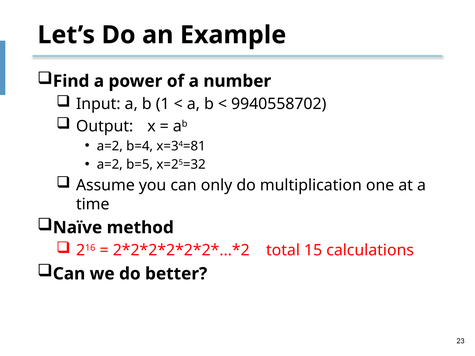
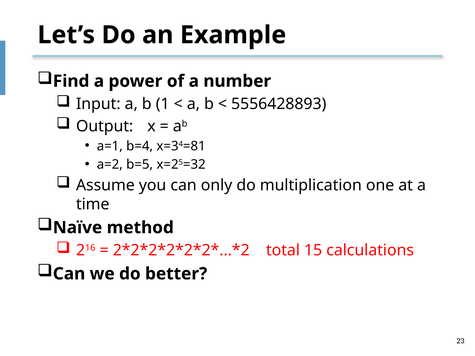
9940558702: 9940558702 -> 5556428893 (279, 104)
a=2: a=2 -> a=1 (110, 146)
